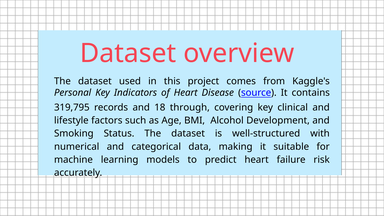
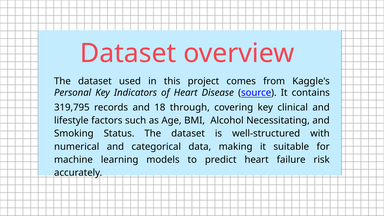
Development: Development -> Necessitating (278, 121)
